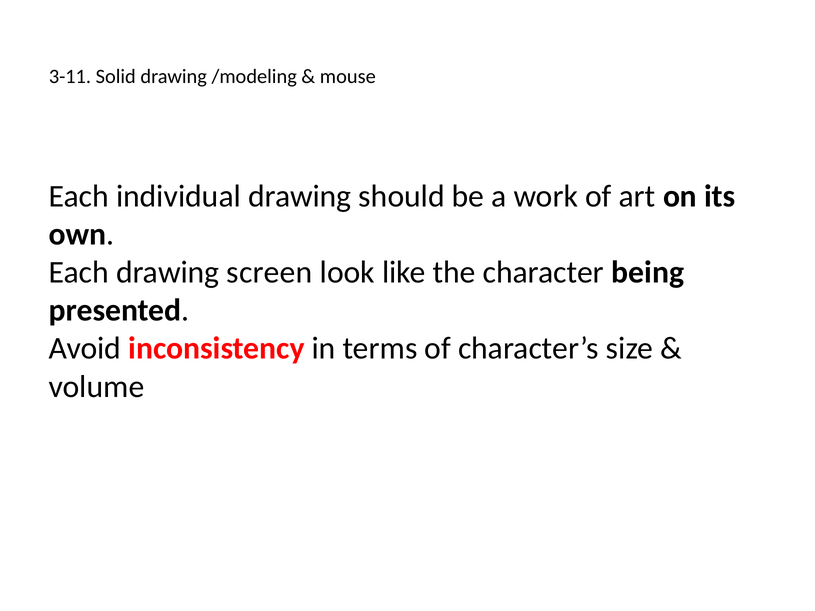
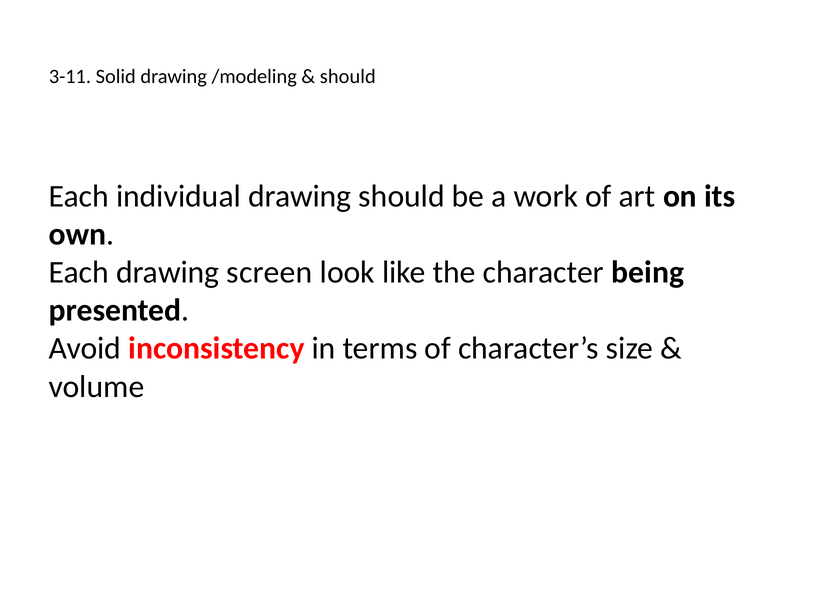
mouse: mouse -> should (348, 77)
